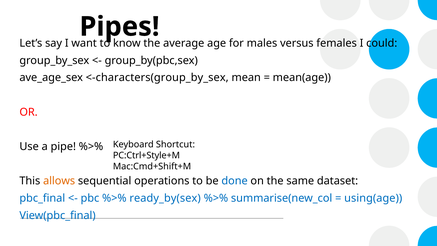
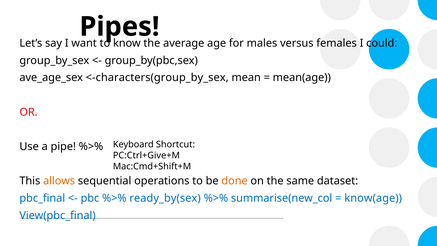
PC:Ctrl+Style+M: PC:Ctrl+Style+M -> PC:Ctrl+Give+M (146, 155)
done colour: blue -> orange (235, 181)
using(age: using(age -> know(age (373, 198)
